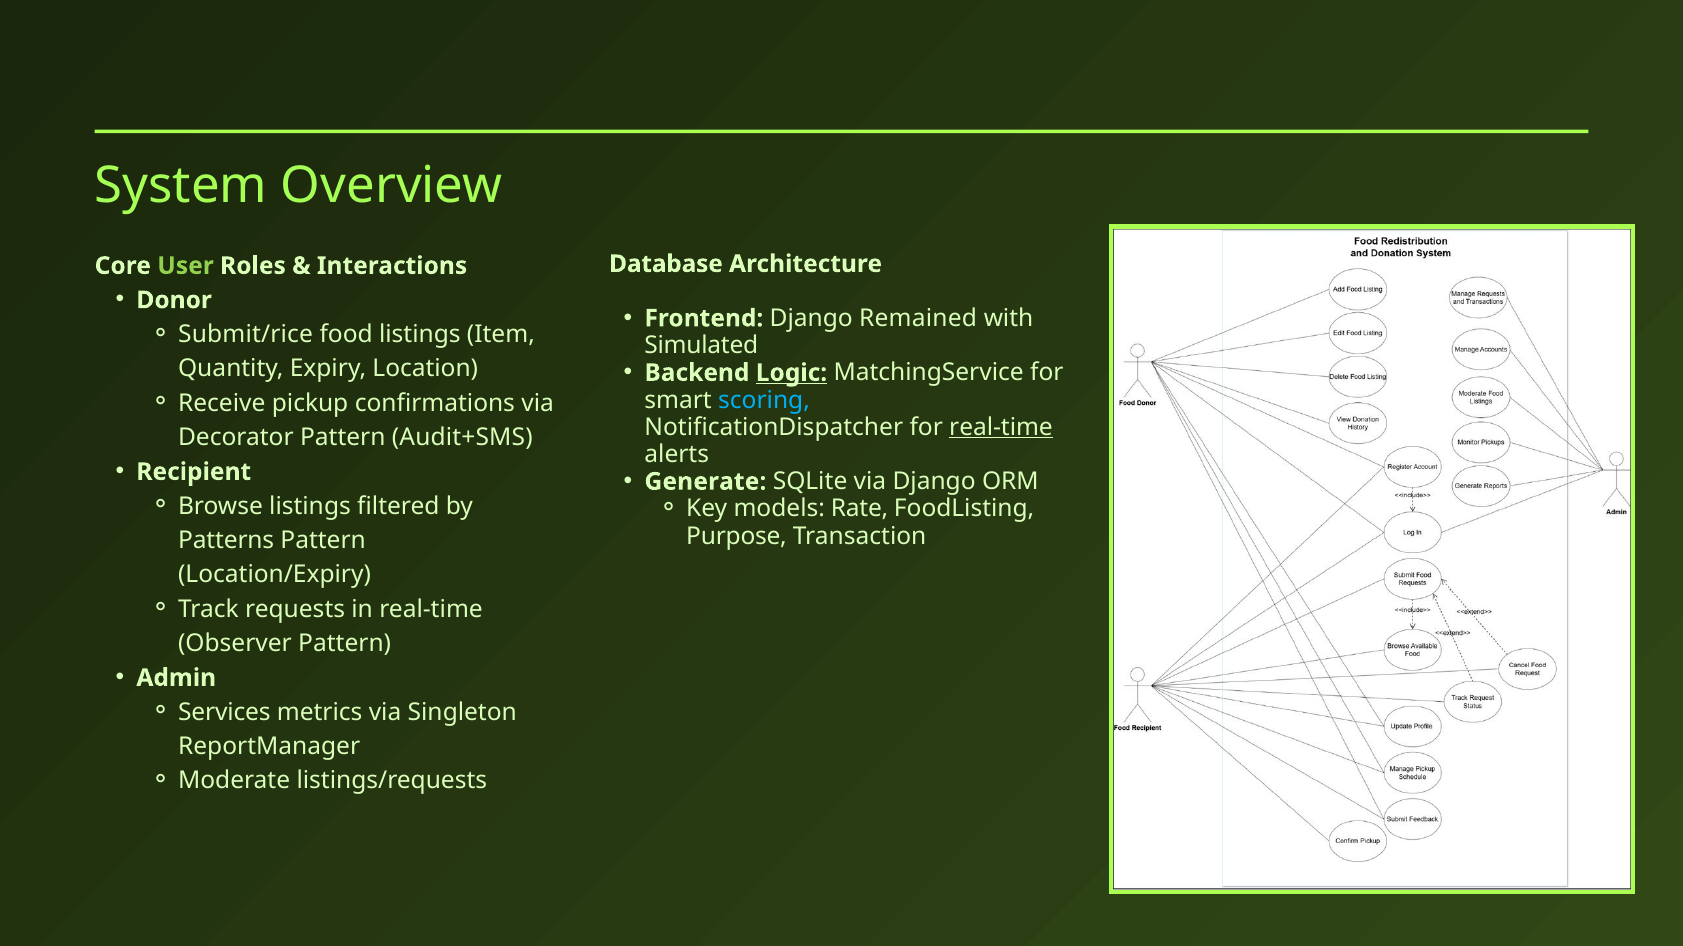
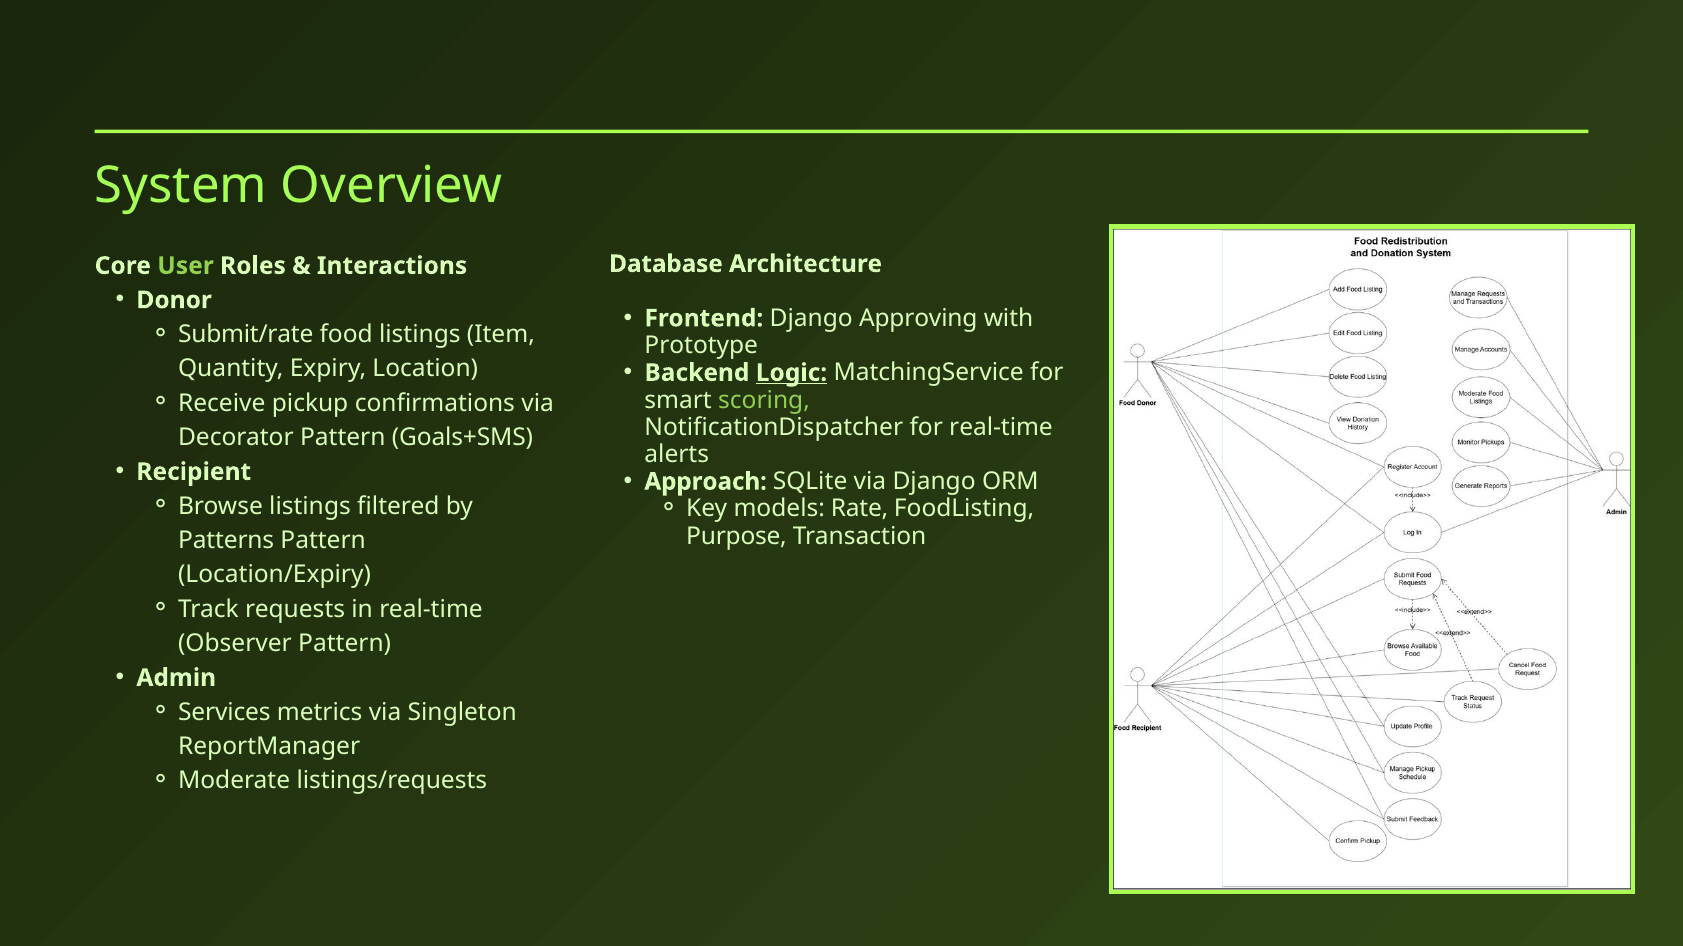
Remained: Remained -> Approving (918, 319)
Submit/rice: Submit/rice -> Submit/rate (246, 335)
Simulated: Simulated -> Prototype (701, 346)
scoring colour: light blue -> light green (764, 400)
real-time underline: present -> none (1001, 427)
Audit+SMS: Audit+SMS -> Goals+SMS (462, 438)
Generate: Generate -> Approach (706, 482)
